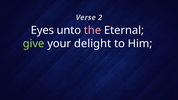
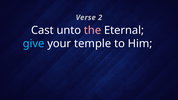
Eyes: Eyes -> Cast (42, 30)
give colour: light green -> light blue (34, 44)
delight: delight -> temple (93, 44)
